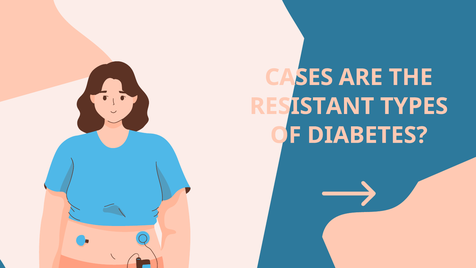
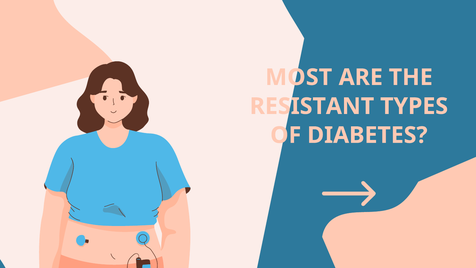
CASES: CASES -> MOST (299, 77)
